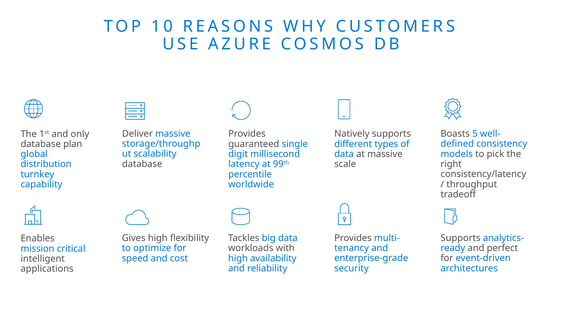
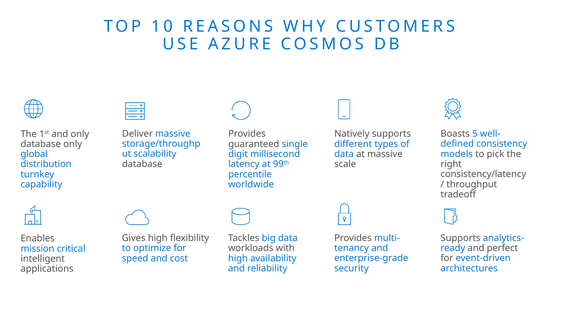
database plan: plan -> only (73, 144)
